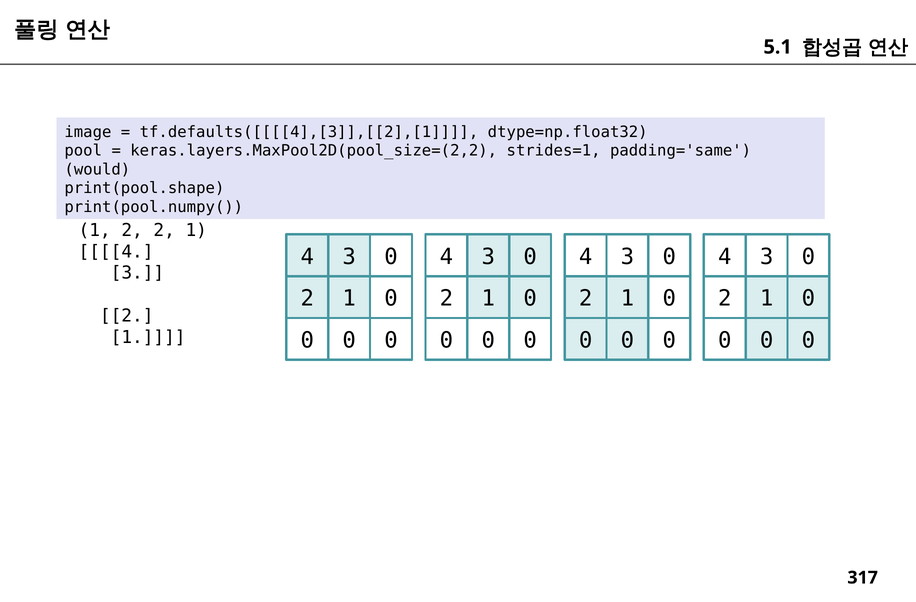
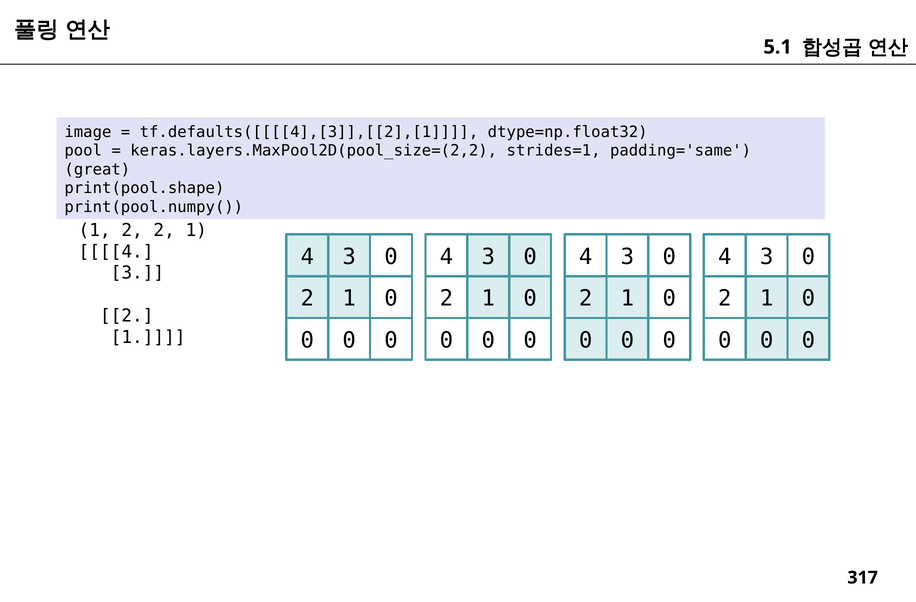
would: would -> great (97, 169)
